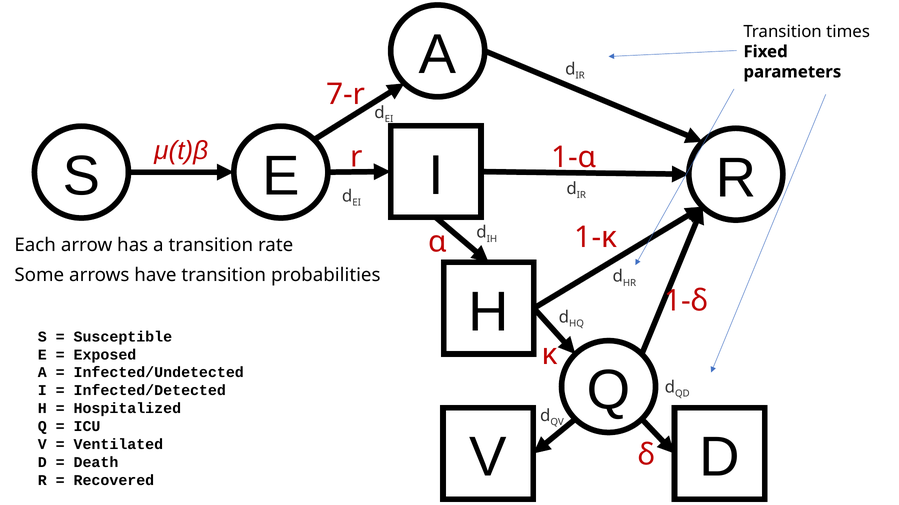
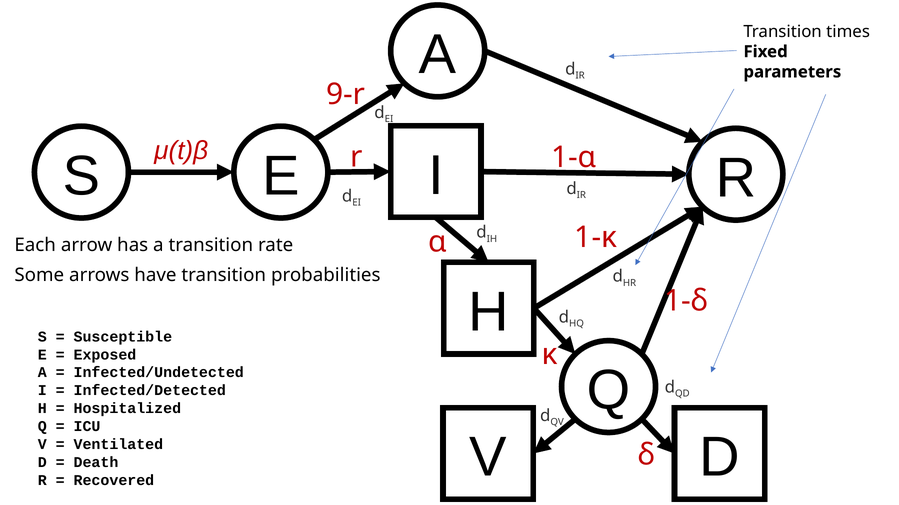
7-r: 7-r -> 9-r (346, 95)
